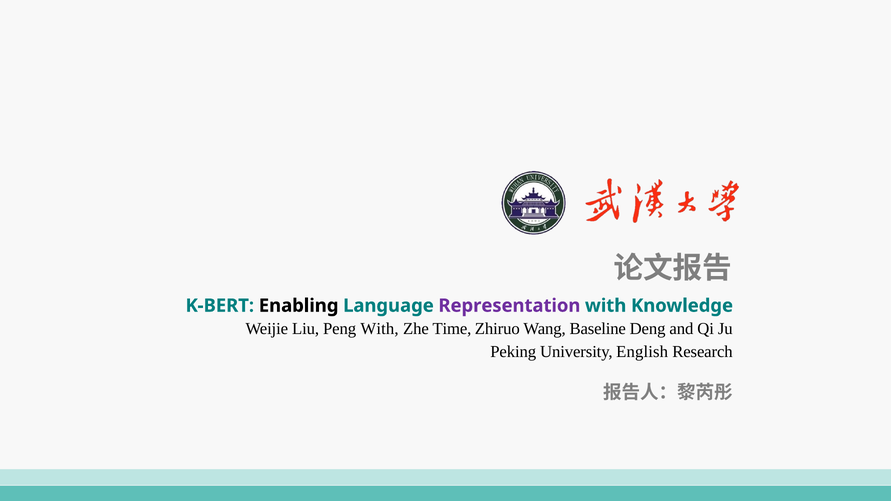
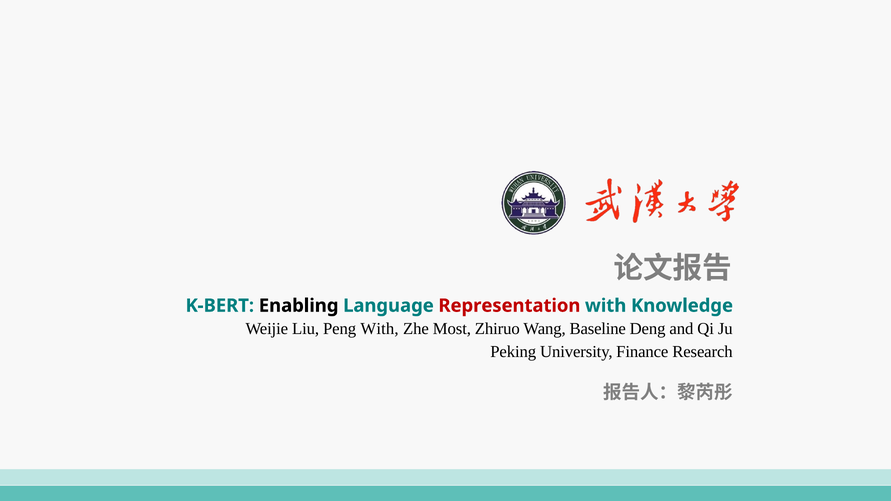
Representation colour: purple -> red (509, 306)
Time: Time -> Most (452, 329)
English: English -> Finance (642, 352)
